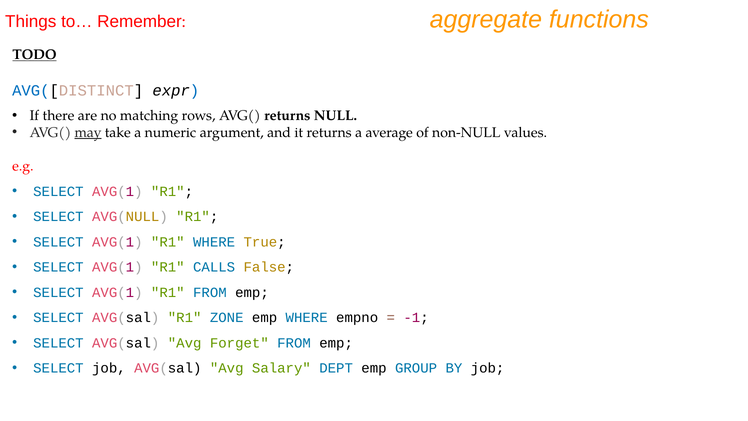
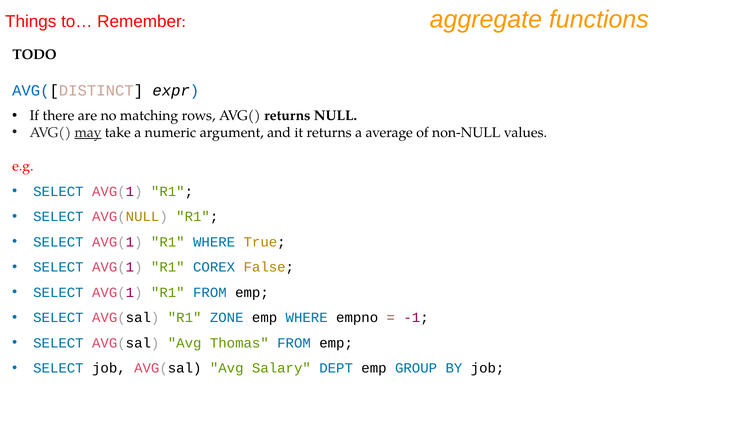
TODO underline: present -> none (35, 55)
CALLS: CALLS -> COREX (214, 267)
Forget: Forget -> Thomas (239, 343)
